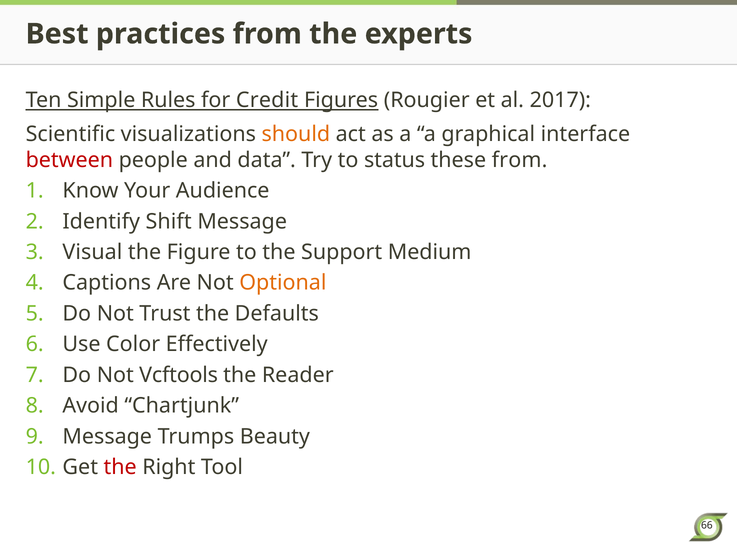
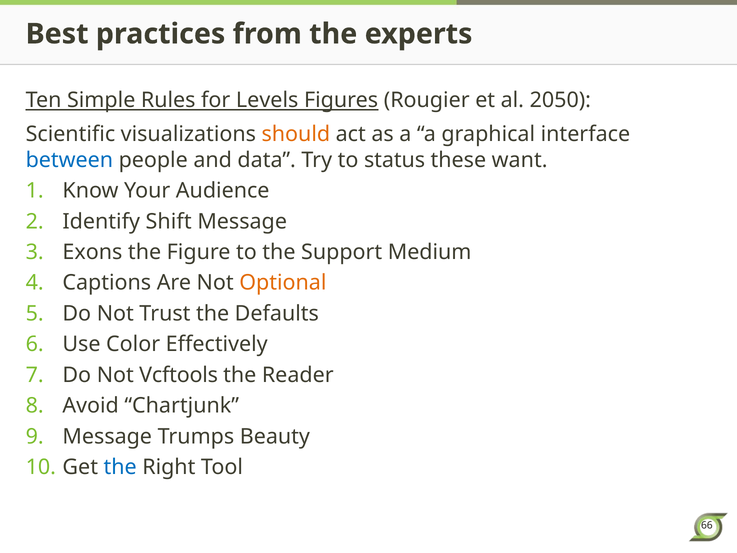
Credit: Credit -> Levels (267, 100)
2017: 2017 -> 2050 (560, 100)
between colour: red -> blue (69, 160)
these from: from -> want (520, 160)
Visual: Visual -> Exons (92, 252)
the colour: red -> blue (120, 467)
